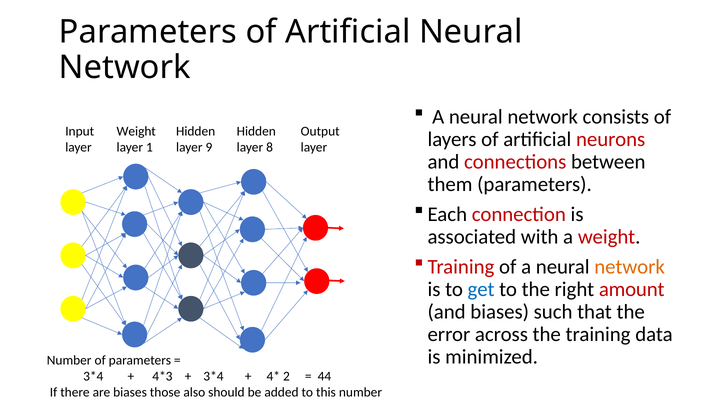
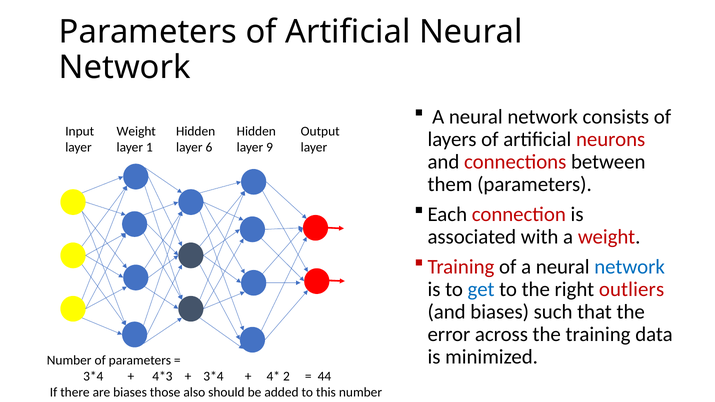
9: 9 -> 6 (209, 148)
8: 8 -> 9 (270, 148)
network colour: orange -> blue (630, 267)
amount: amount -> outliers (632, 289)
